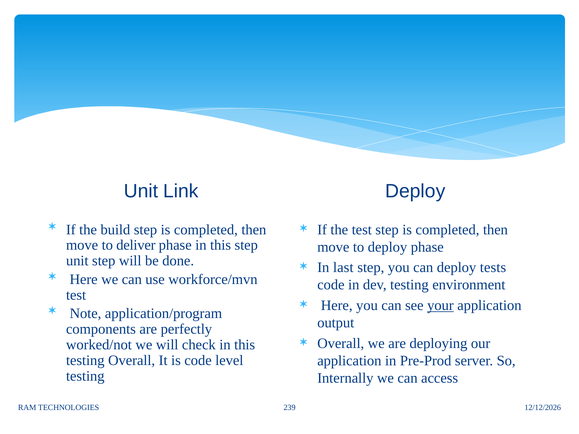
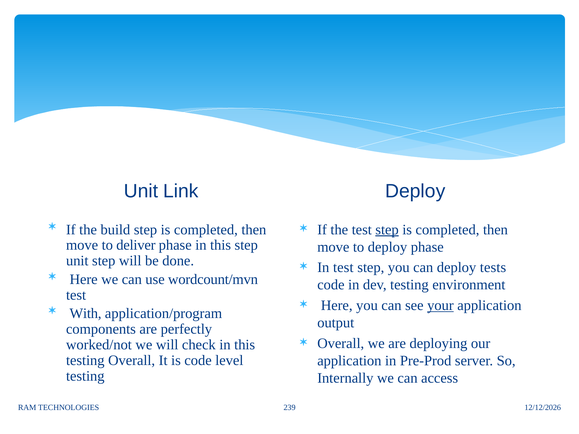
step underline: none -> present (387, 230)
In last: last -> test (343, 268)
workforce/mvn: workforce/mvn -> wordcount/mvn (213, 280)
Note: Note -> With (86, 314)
